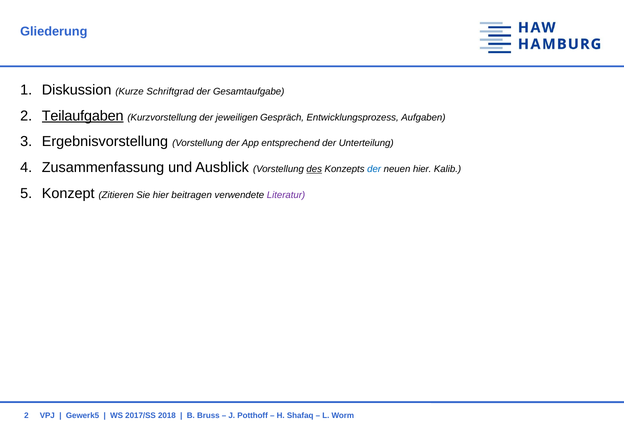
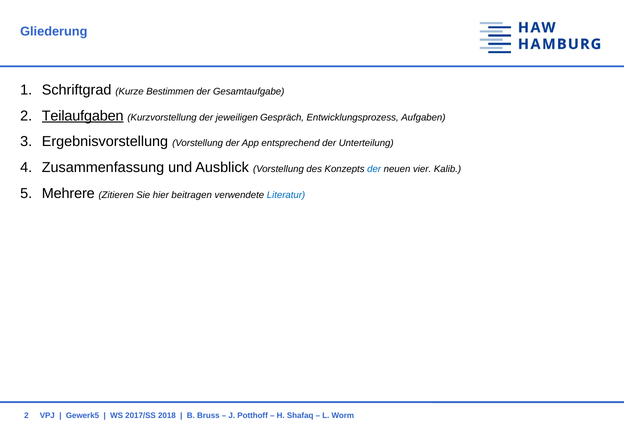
Diskussion: Diskussion -> Schriftgrad (77, 90)
Schriftgrad: Schriftgrad -> Bestimmen (170, 91)
des underline: present -> none (314, 169)
neuen hier: hier -> vier (422, 169)
Konzept: Konzept -> Mehrere (68, 194)
Literatur colour: purple -> blue (286, 195)
